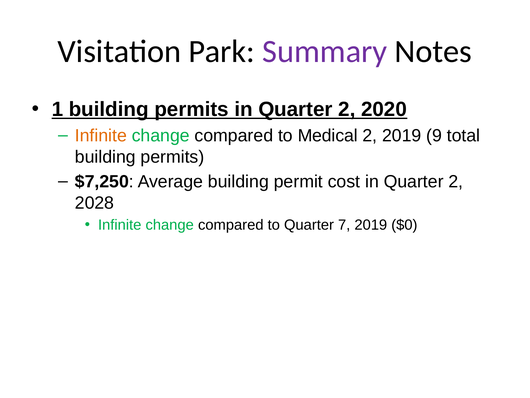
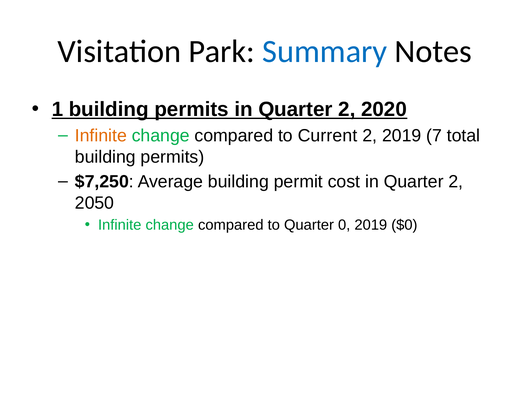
Summary colour: purple -> blue (325, 51)
Medical: Medical -> Current (328, 136)
9: 9 -> 7 (434, 136)
2028: 2028 -> 2050 (95, 203)
7: 7 -> 0 (344, 225)
